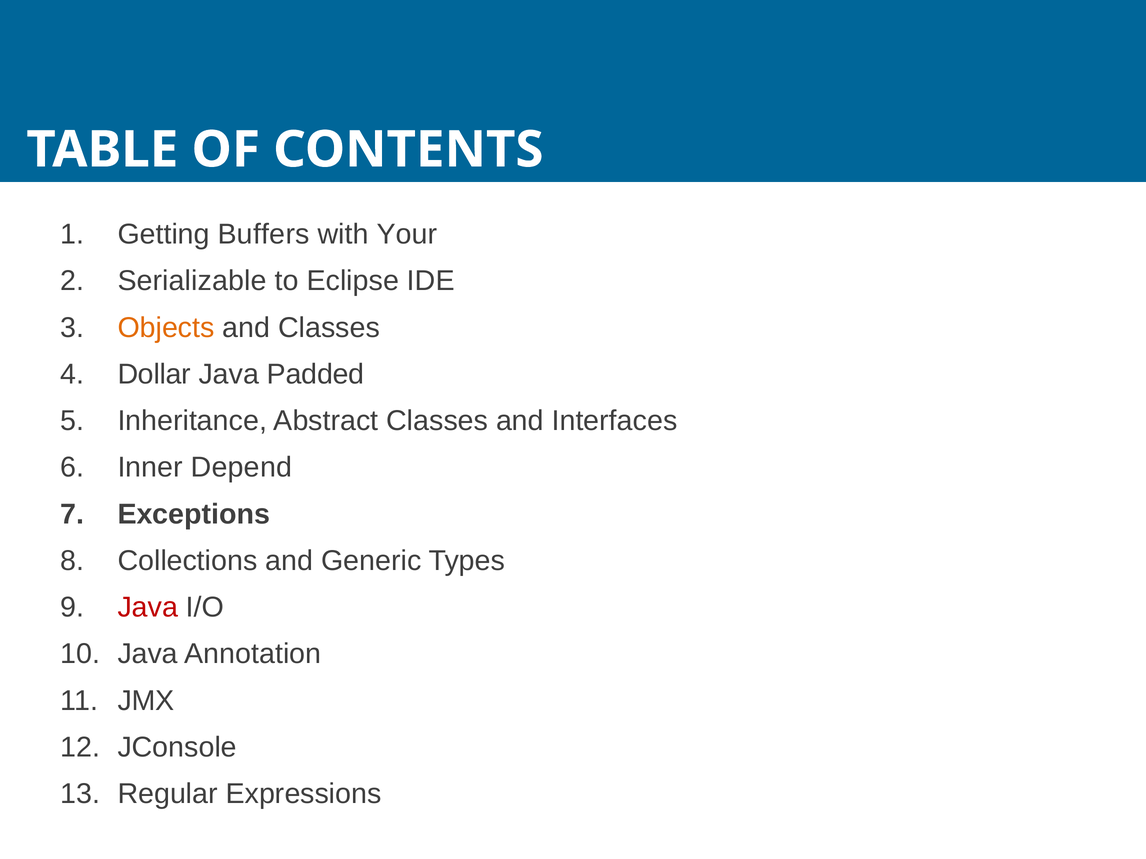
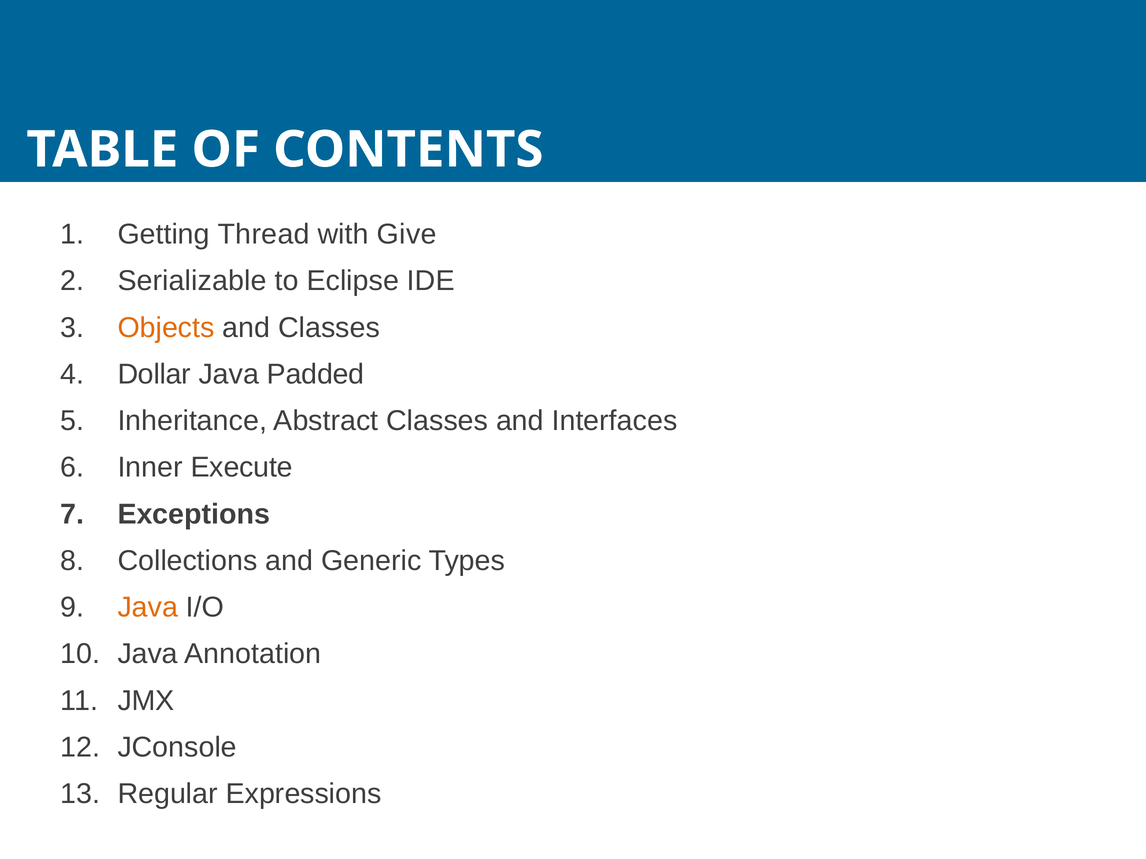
Buffers: Buffers -> Thread (264, 234)
Your: Your -> Give (407, 234)
Depend: Depend -> Execute (242, 468)
Java colour: red -> orange (148, 608)
